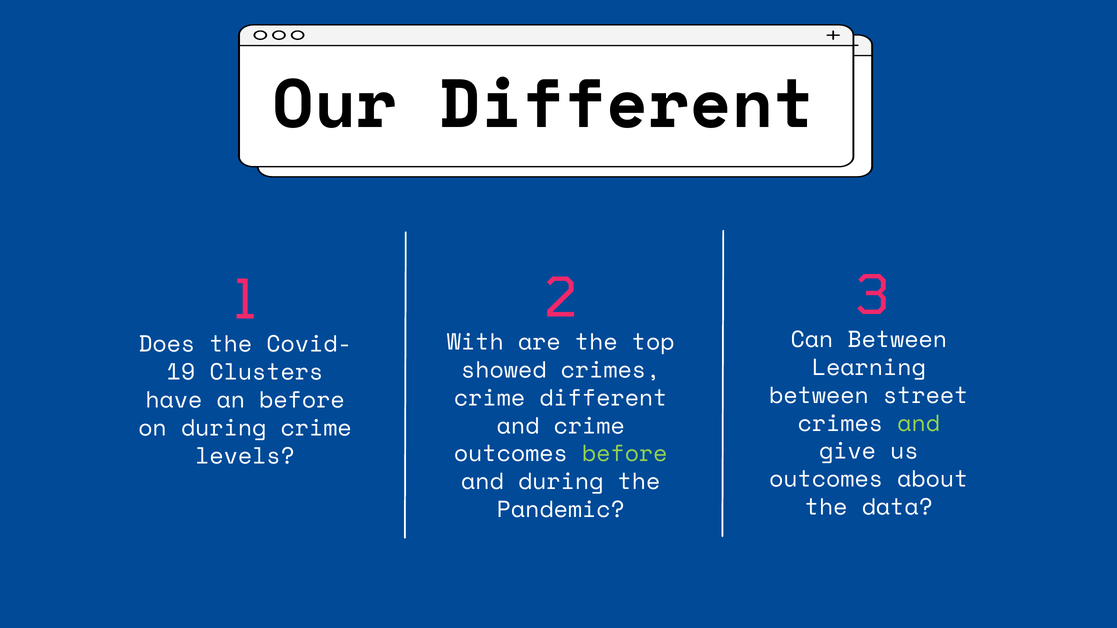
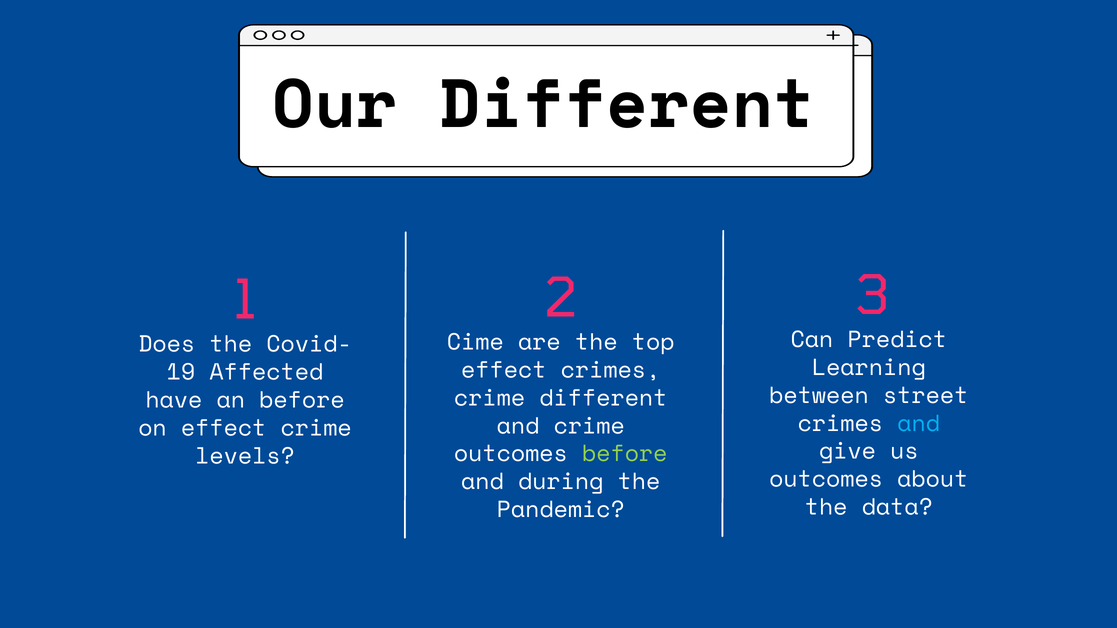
Can Between: Between -> Predict (897, 340)
With: With -> Cime (475, 342)
showed: showed -> effect (504, 370)
Clusters: Clusters -> Affected (266, 372)
and colour: light green -> light blue (919, 424)
on during: during -> effect (224, 428)
